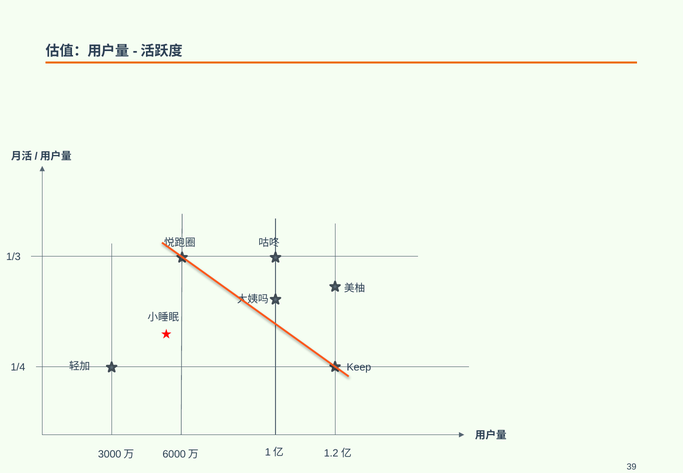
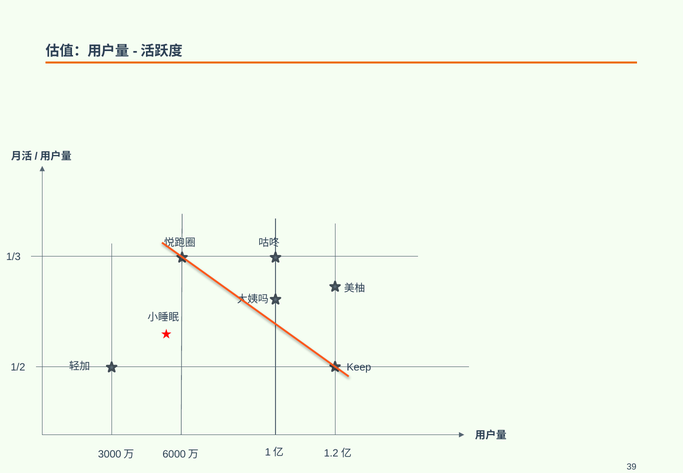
1/4: 1/4 -> 1/2 (18, 367)
